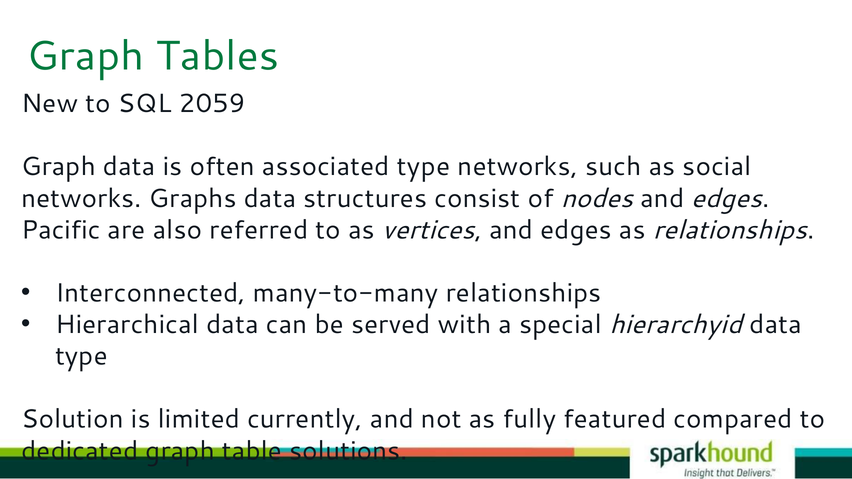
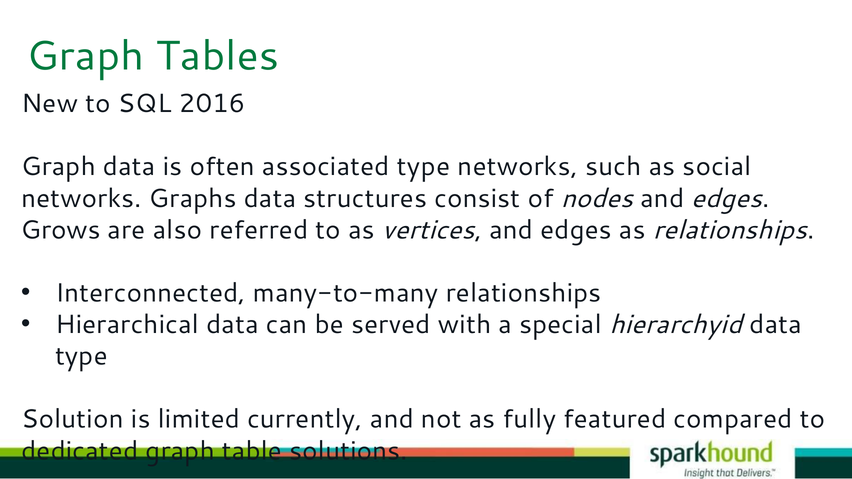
2059: 2059 -> 2016 (212, 104)
Pacific: Pacific -> Grows (61, 230)
